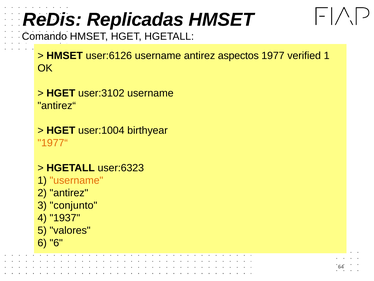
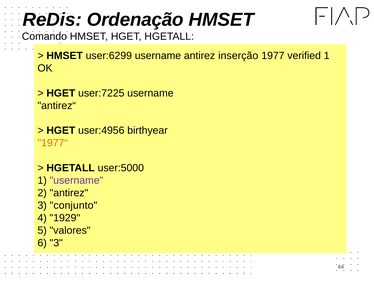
Replicadas: Replicadas -> Ordenação (135, 20)
user:6126: user:6126 -> user:6299 (109, 55)
aspectos: aspectos -> inserção (238, 55)
user:3102: user:3102 -> user:7225 (101, 93)
user:1004: user:1004 -> user:4956 (101, 130)
user:6323: user:6323 -> user:5000 (121, 168)
username colour: orange -> purple (76, 180)
1937: 1937 -> 1929 (65, 218)
6 6: 6 -> 3 (56, 243)
